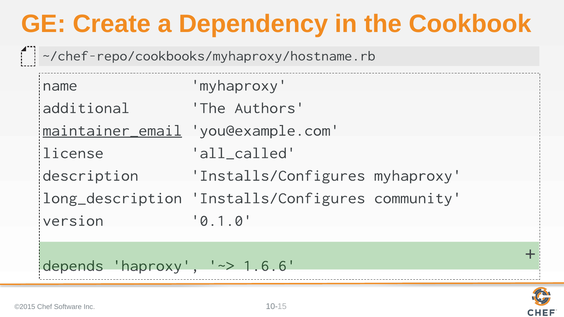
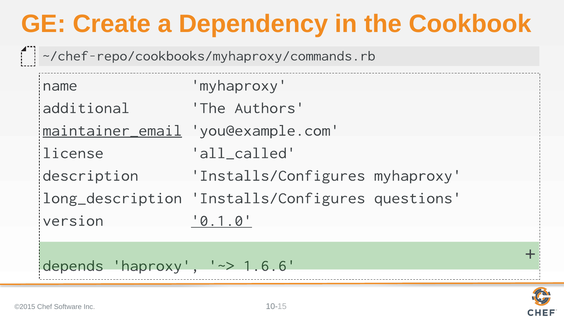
~/chef-repo/cookbooks/myhaproxy/hostname.rb: ~/chef-repo/cookbooks/myhaproxy/hostname.rb -> ~/chef-repo/cookbooks/myhaproxy/commands.rb (209, 56)
community: community -> questions (418, 198)
0.1.0 underline: none -> present (221, 221)
